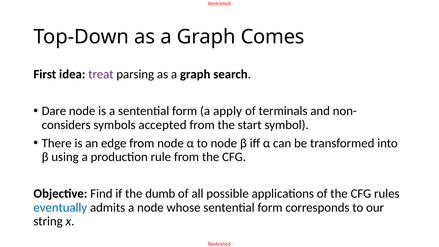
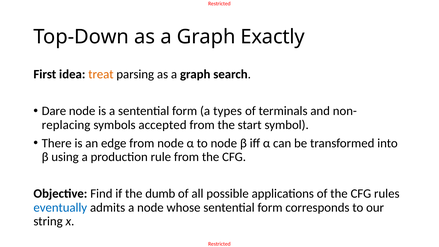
Comes: Comes -> Exactly (273, 37)
treat colour: purple -> orange (101, 74)
apply: apply -> types (228, 111)
considers: considers -> replacing (66, 125)
